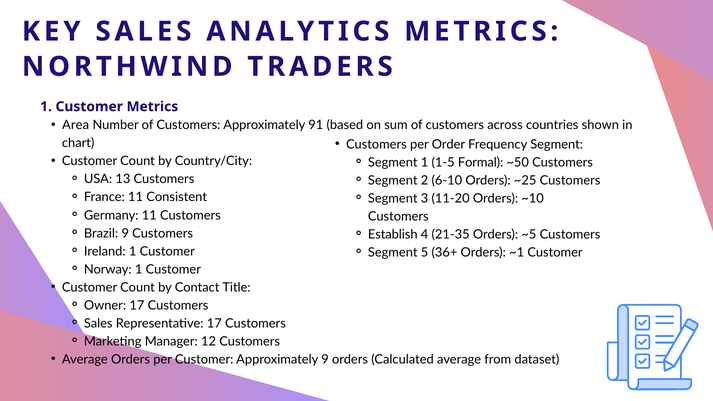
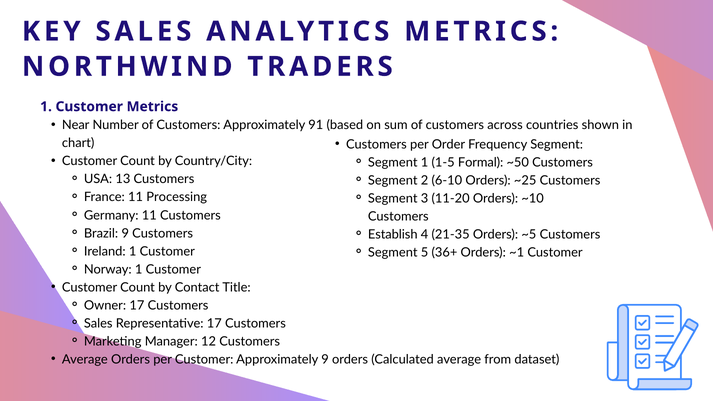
Area: Area -> Near (76, 125)
Consistent: Consistent -> Processing (177, 197)
